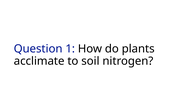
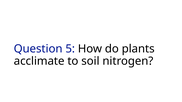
1: 1 -> 5 (70, 49)
